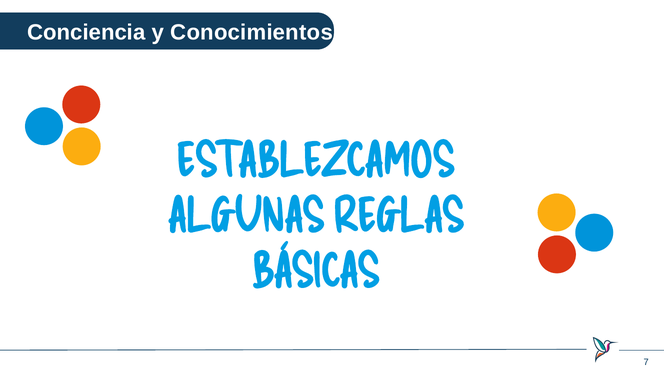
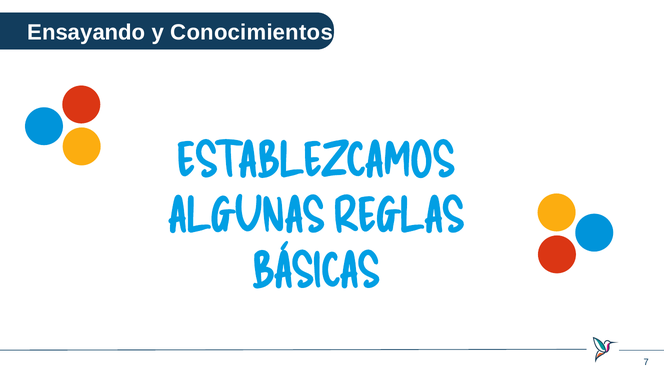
Conciencia: Conciencia -> Ensayando (86, 32)
